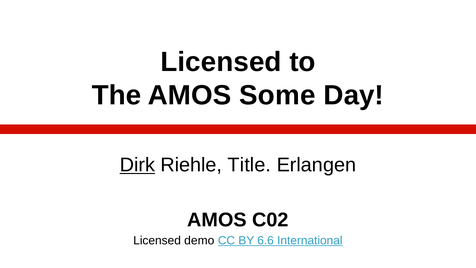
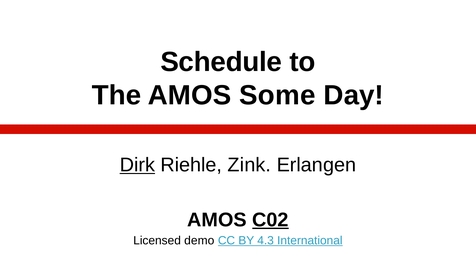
Licensed: Licensed -> Schedule (221, 62)
Title: Title -> Zink (249, 165)
C02 underline: none -> present (270, 220)
6.6: 6.6 -> 4.3 (266, 240)
